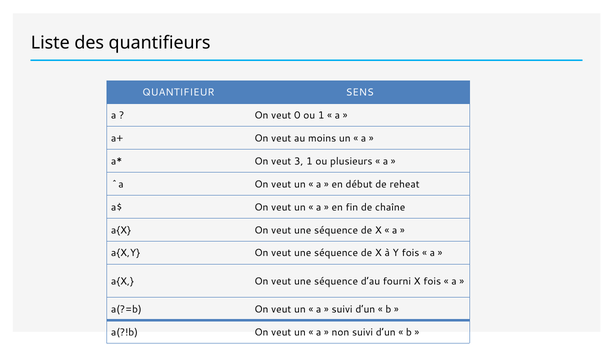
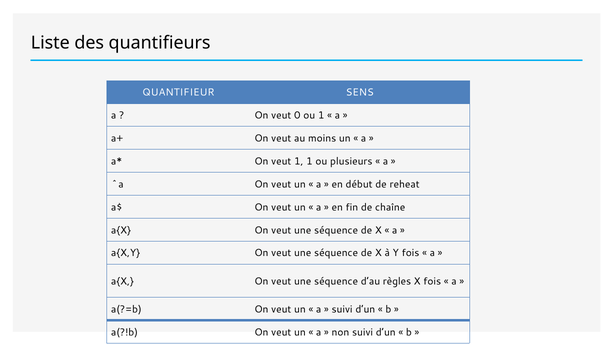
veut 3: 3 -> 1 (299, 161)
fourni: fourni -> règles (397, 281)
